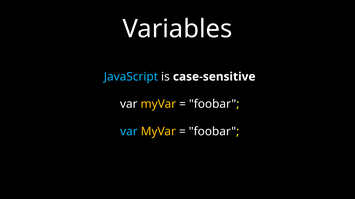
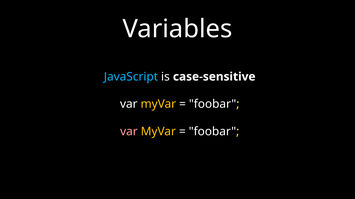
var colour: light blue -> pink (129, 132)
